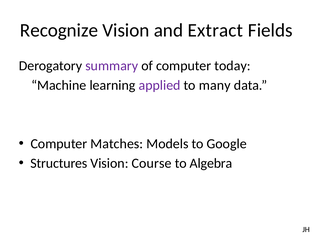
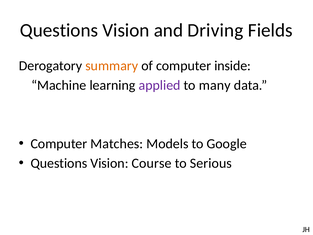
Recognize: Recognize -> Questions (59, 30)
Extract: Extract -> Driving (215, 30)
summary colour: purple -> orange (112, 66)
today: today -> inside (233, 66)
Structures: Structures -> Questions (59, 163)
Algebra: Algebra -> Serious (211, 163)
